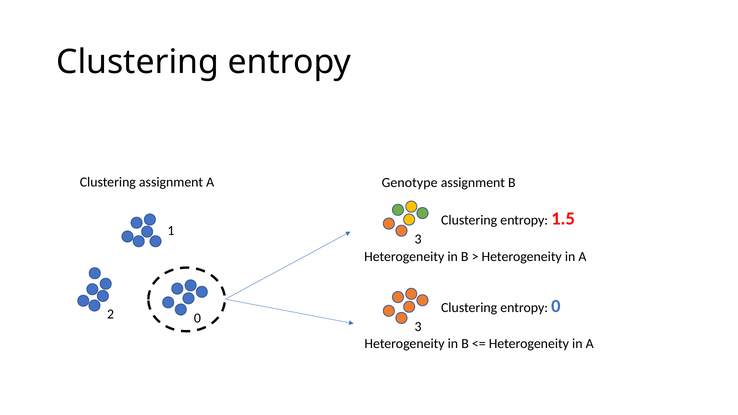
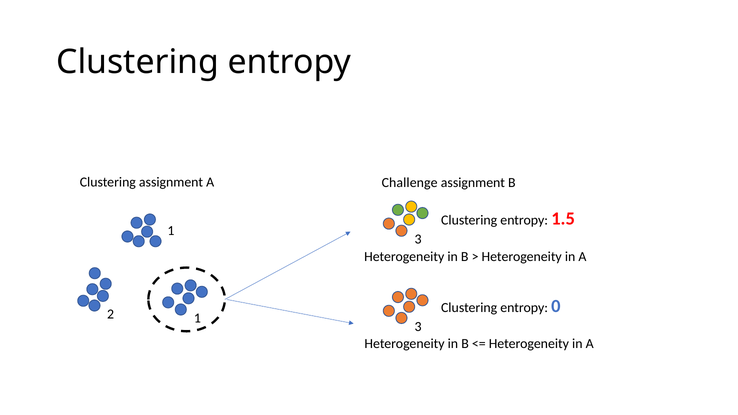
Genotype: Genotype -> Challenge (410, 183)
2 0: 0 -> 1 (197, 318)
